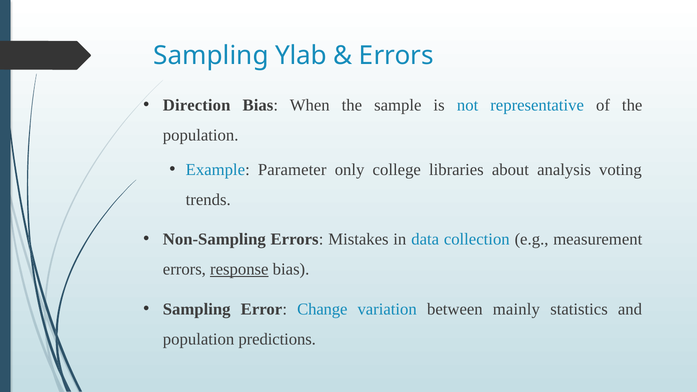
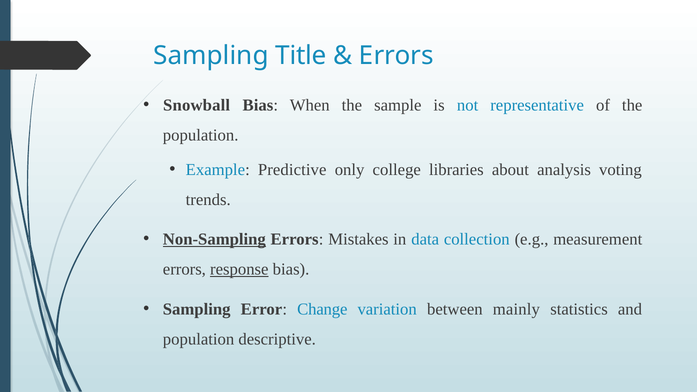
Ylab: Ylab -> Title (301, 56)
Direction: Direction -> Snowball (197, 105)
Parameter: Parameter -> Predictive (292, 170)
Non-Sampling underline: none -> present (214, 239)
predictions: predictions -> descriptive (277, 339)
